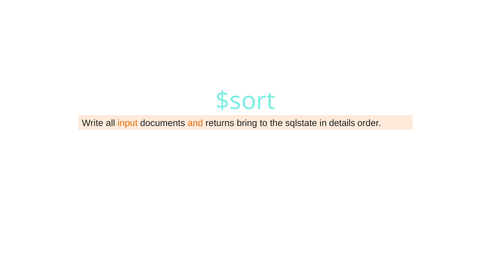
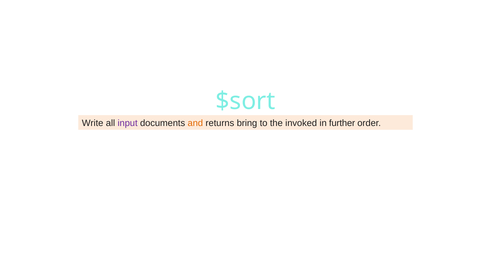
input colour: orange -> purple (128, 123)
sqlstate: sqlstate -> invoked (301, 123)
details: details -> further (342, 123)
